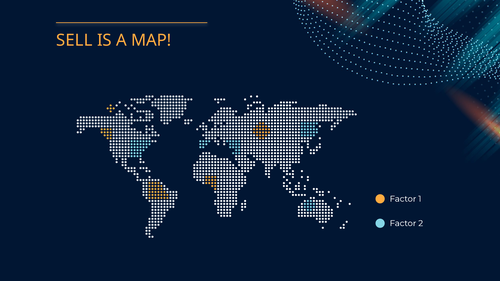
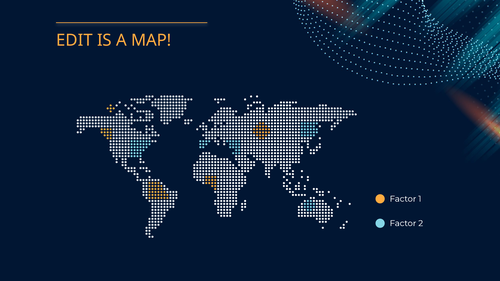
SELL: SELL -> EDIT (75, 41)
